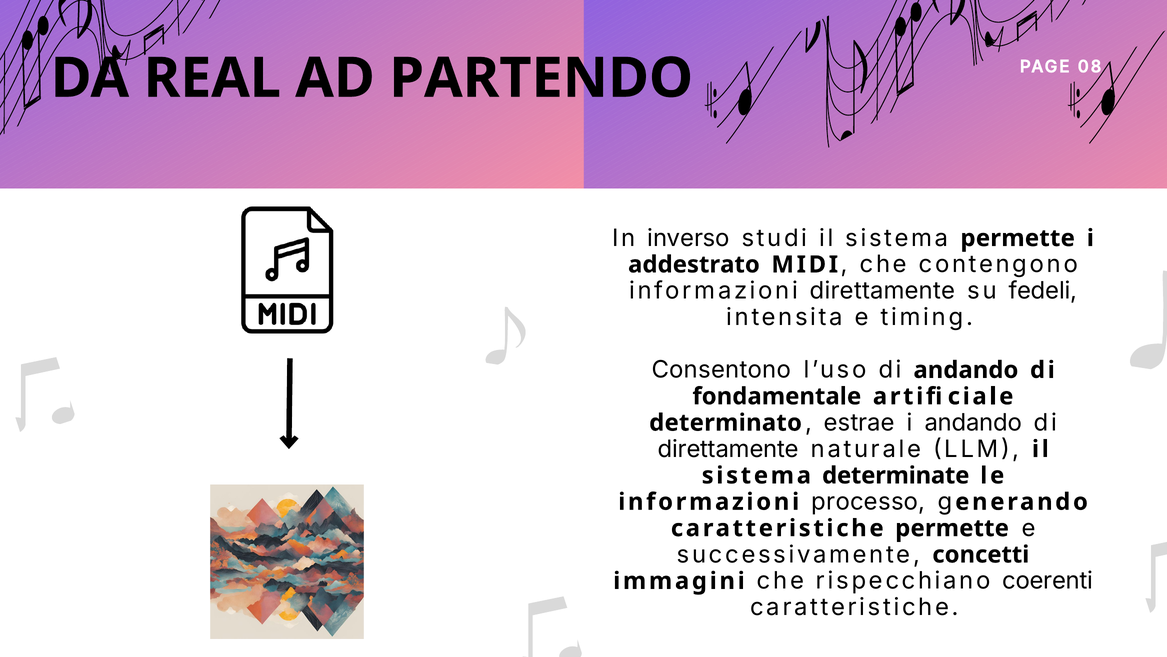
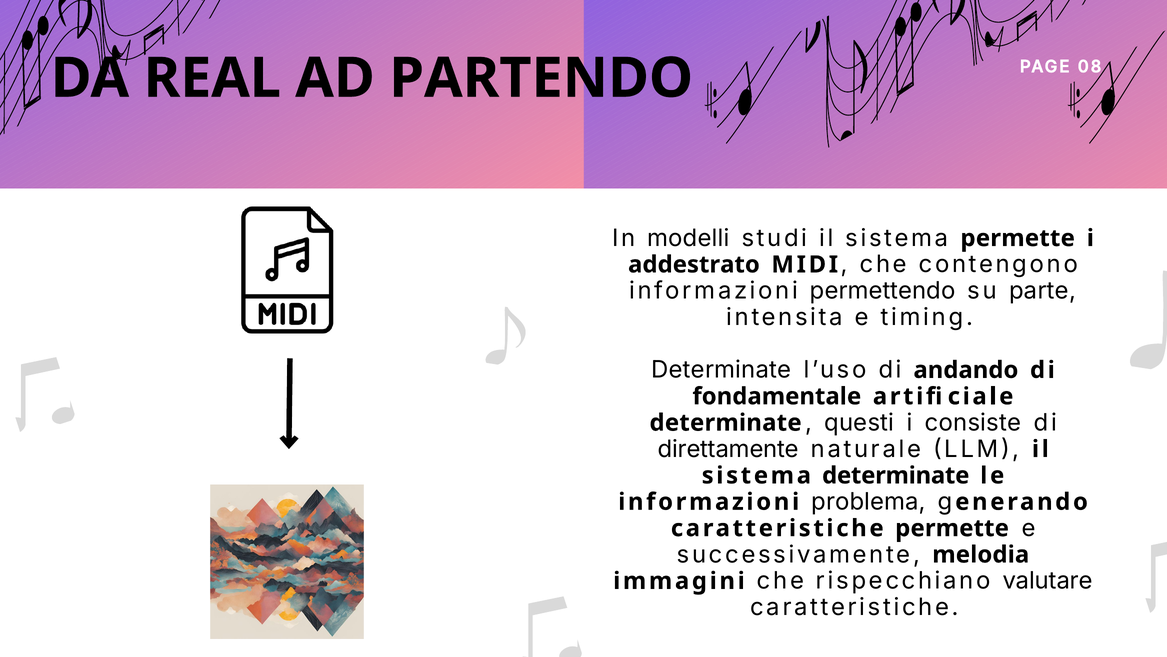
inverso: inverso -> modelli (688, 238)
informazioni direttamente: direttamente -> permettendo (883, 291)
fedeli: fedeli -> parte (1043, 291)
Consentono: Consentono -> Determinate (721, 370)
determinato: determinato -> determinate (726, 422)
estrae: estrae -> questi (859, 422)
i andando: andando -> consiste (973, 422)
processo: processo -> problema (868, 501)
concetti: concetti -> melodia (981, 554)
coerenti: coerenti -> valutare (1048, 581)
